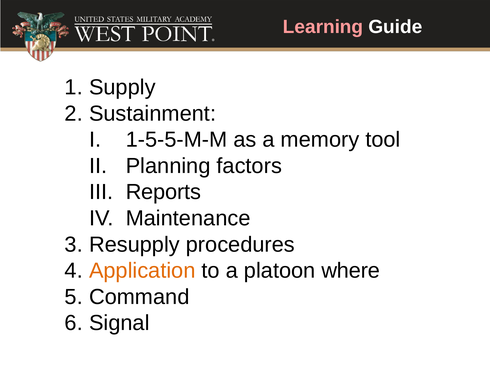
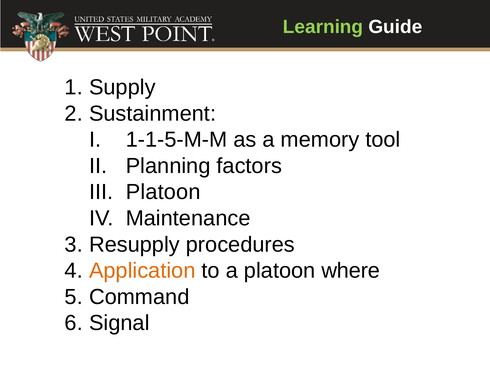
Learning colour: pink -> light green (323, 27)
1-5-5-M-M: 1-5-5-M-M -> 1-1-5-M-M (177, 140)
Reports: Reports -> Platoon (163, 192)
